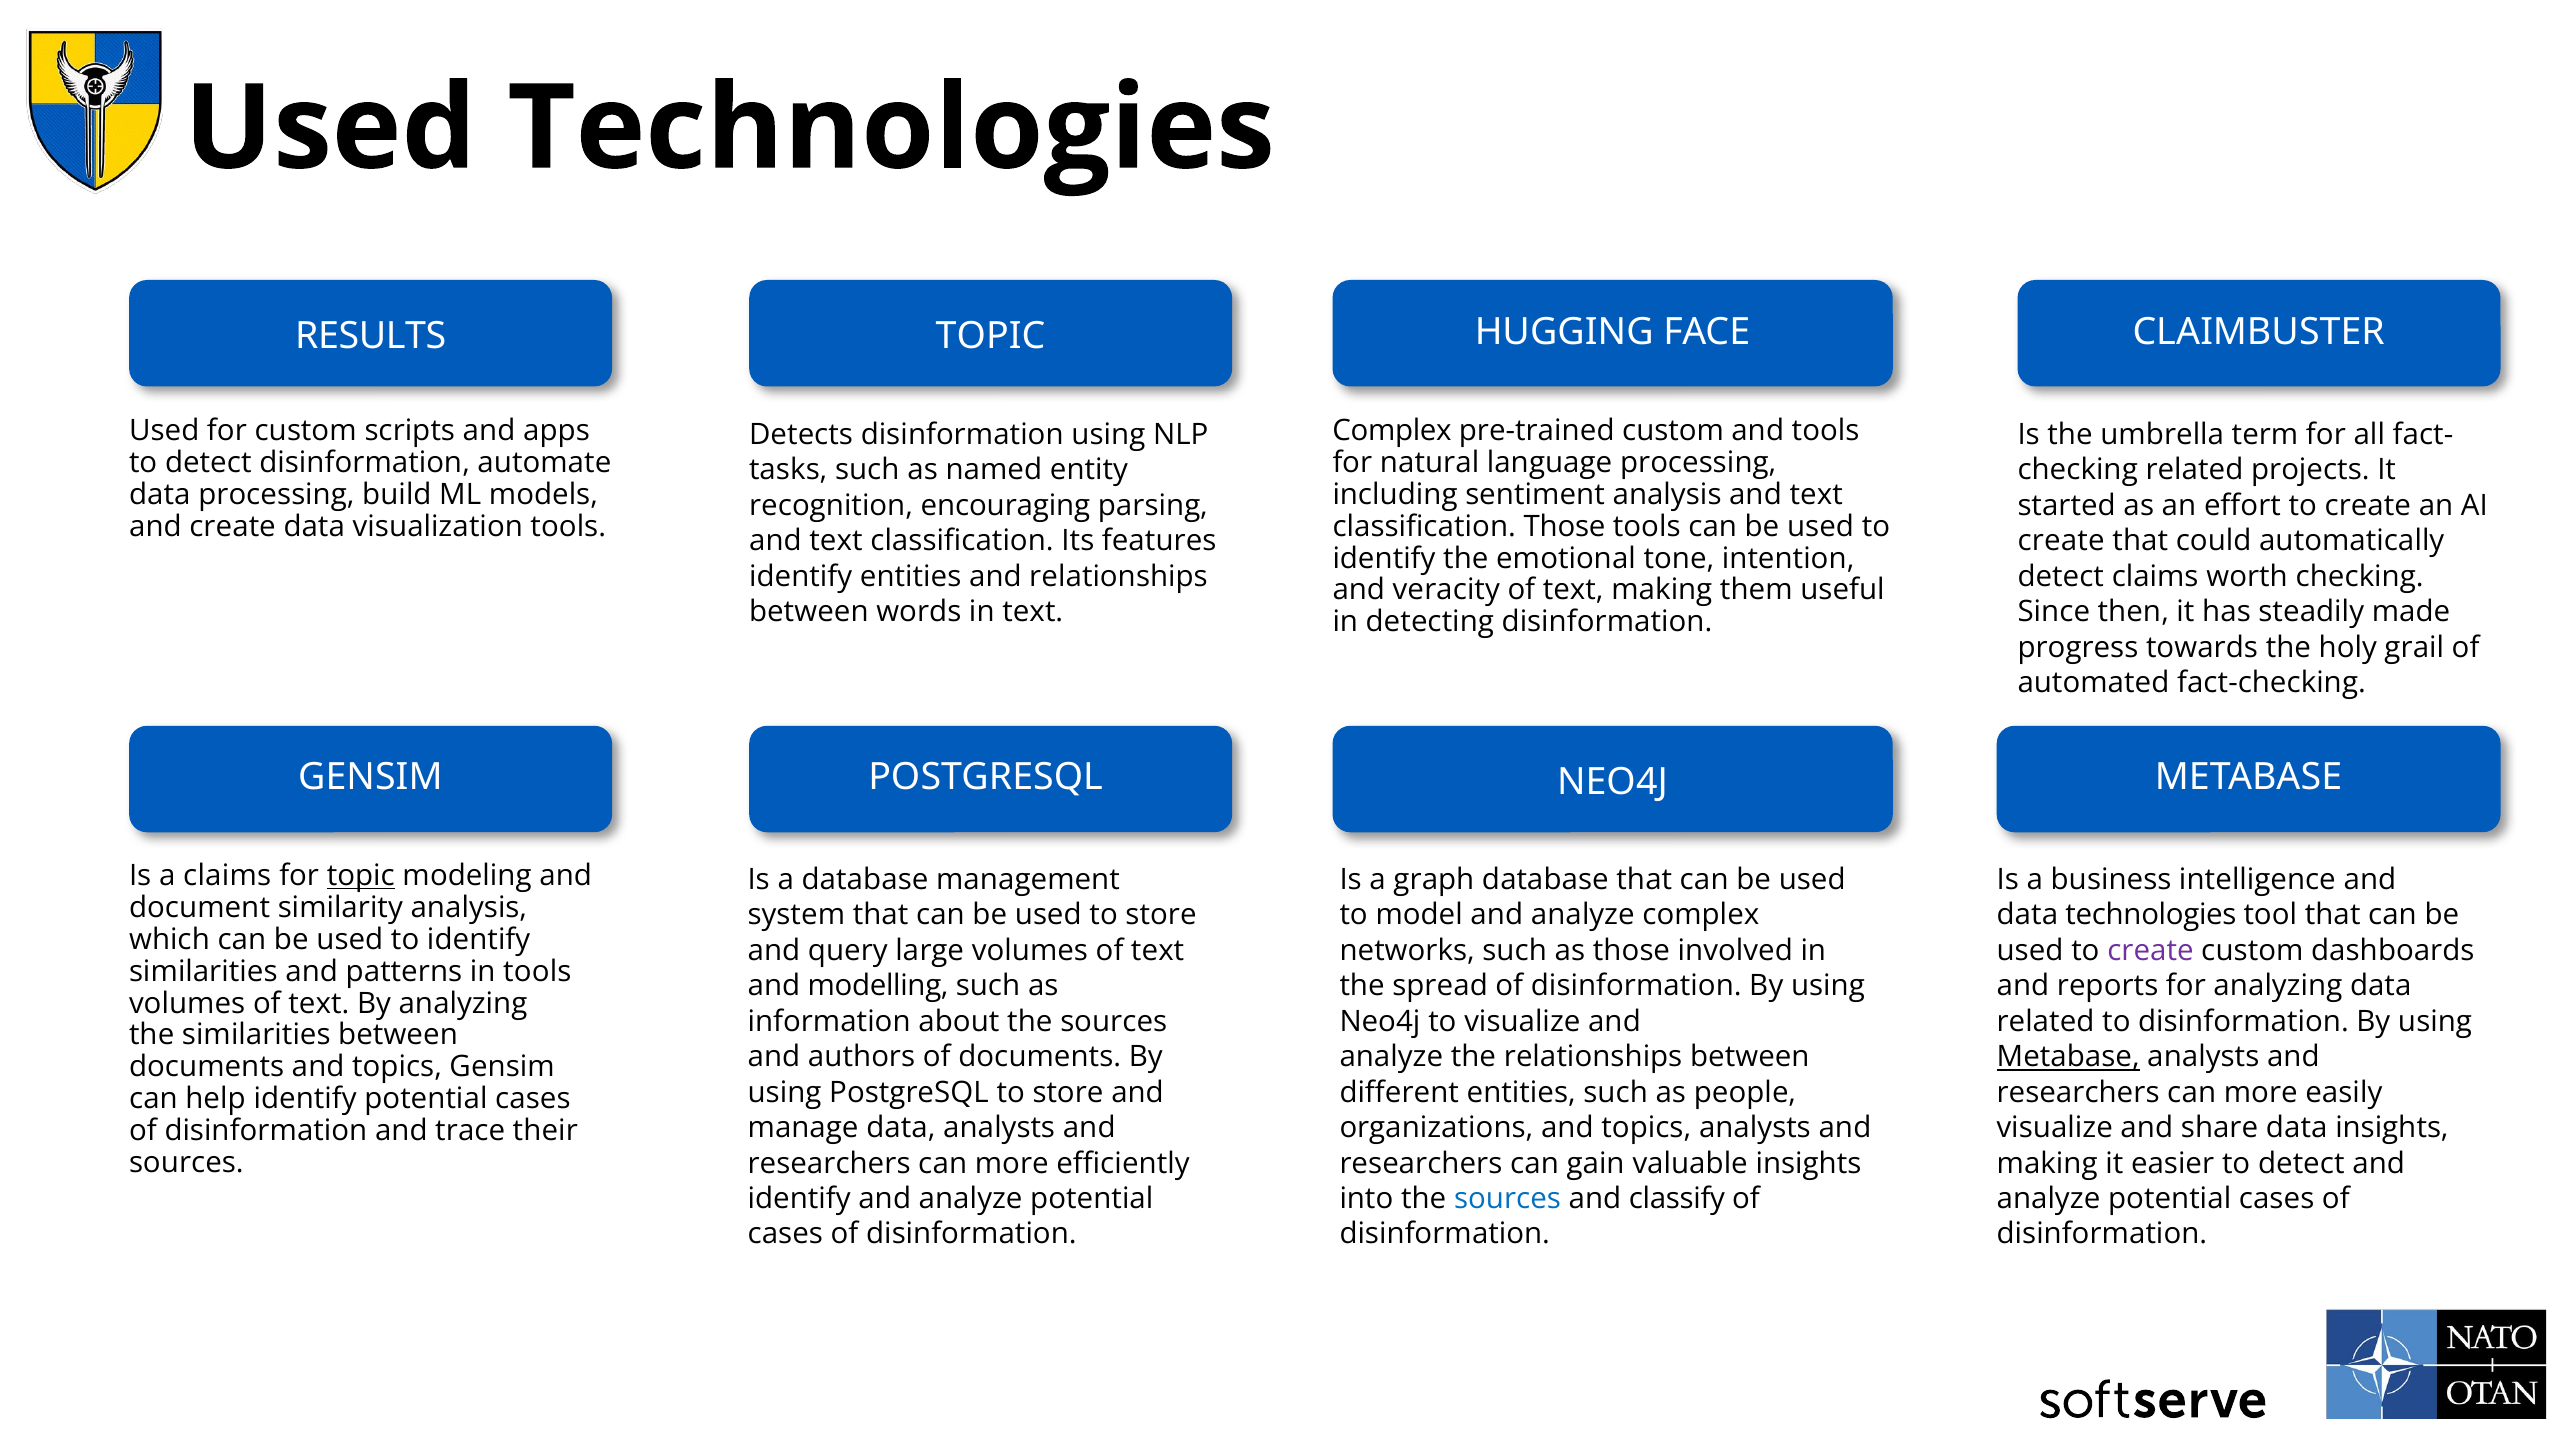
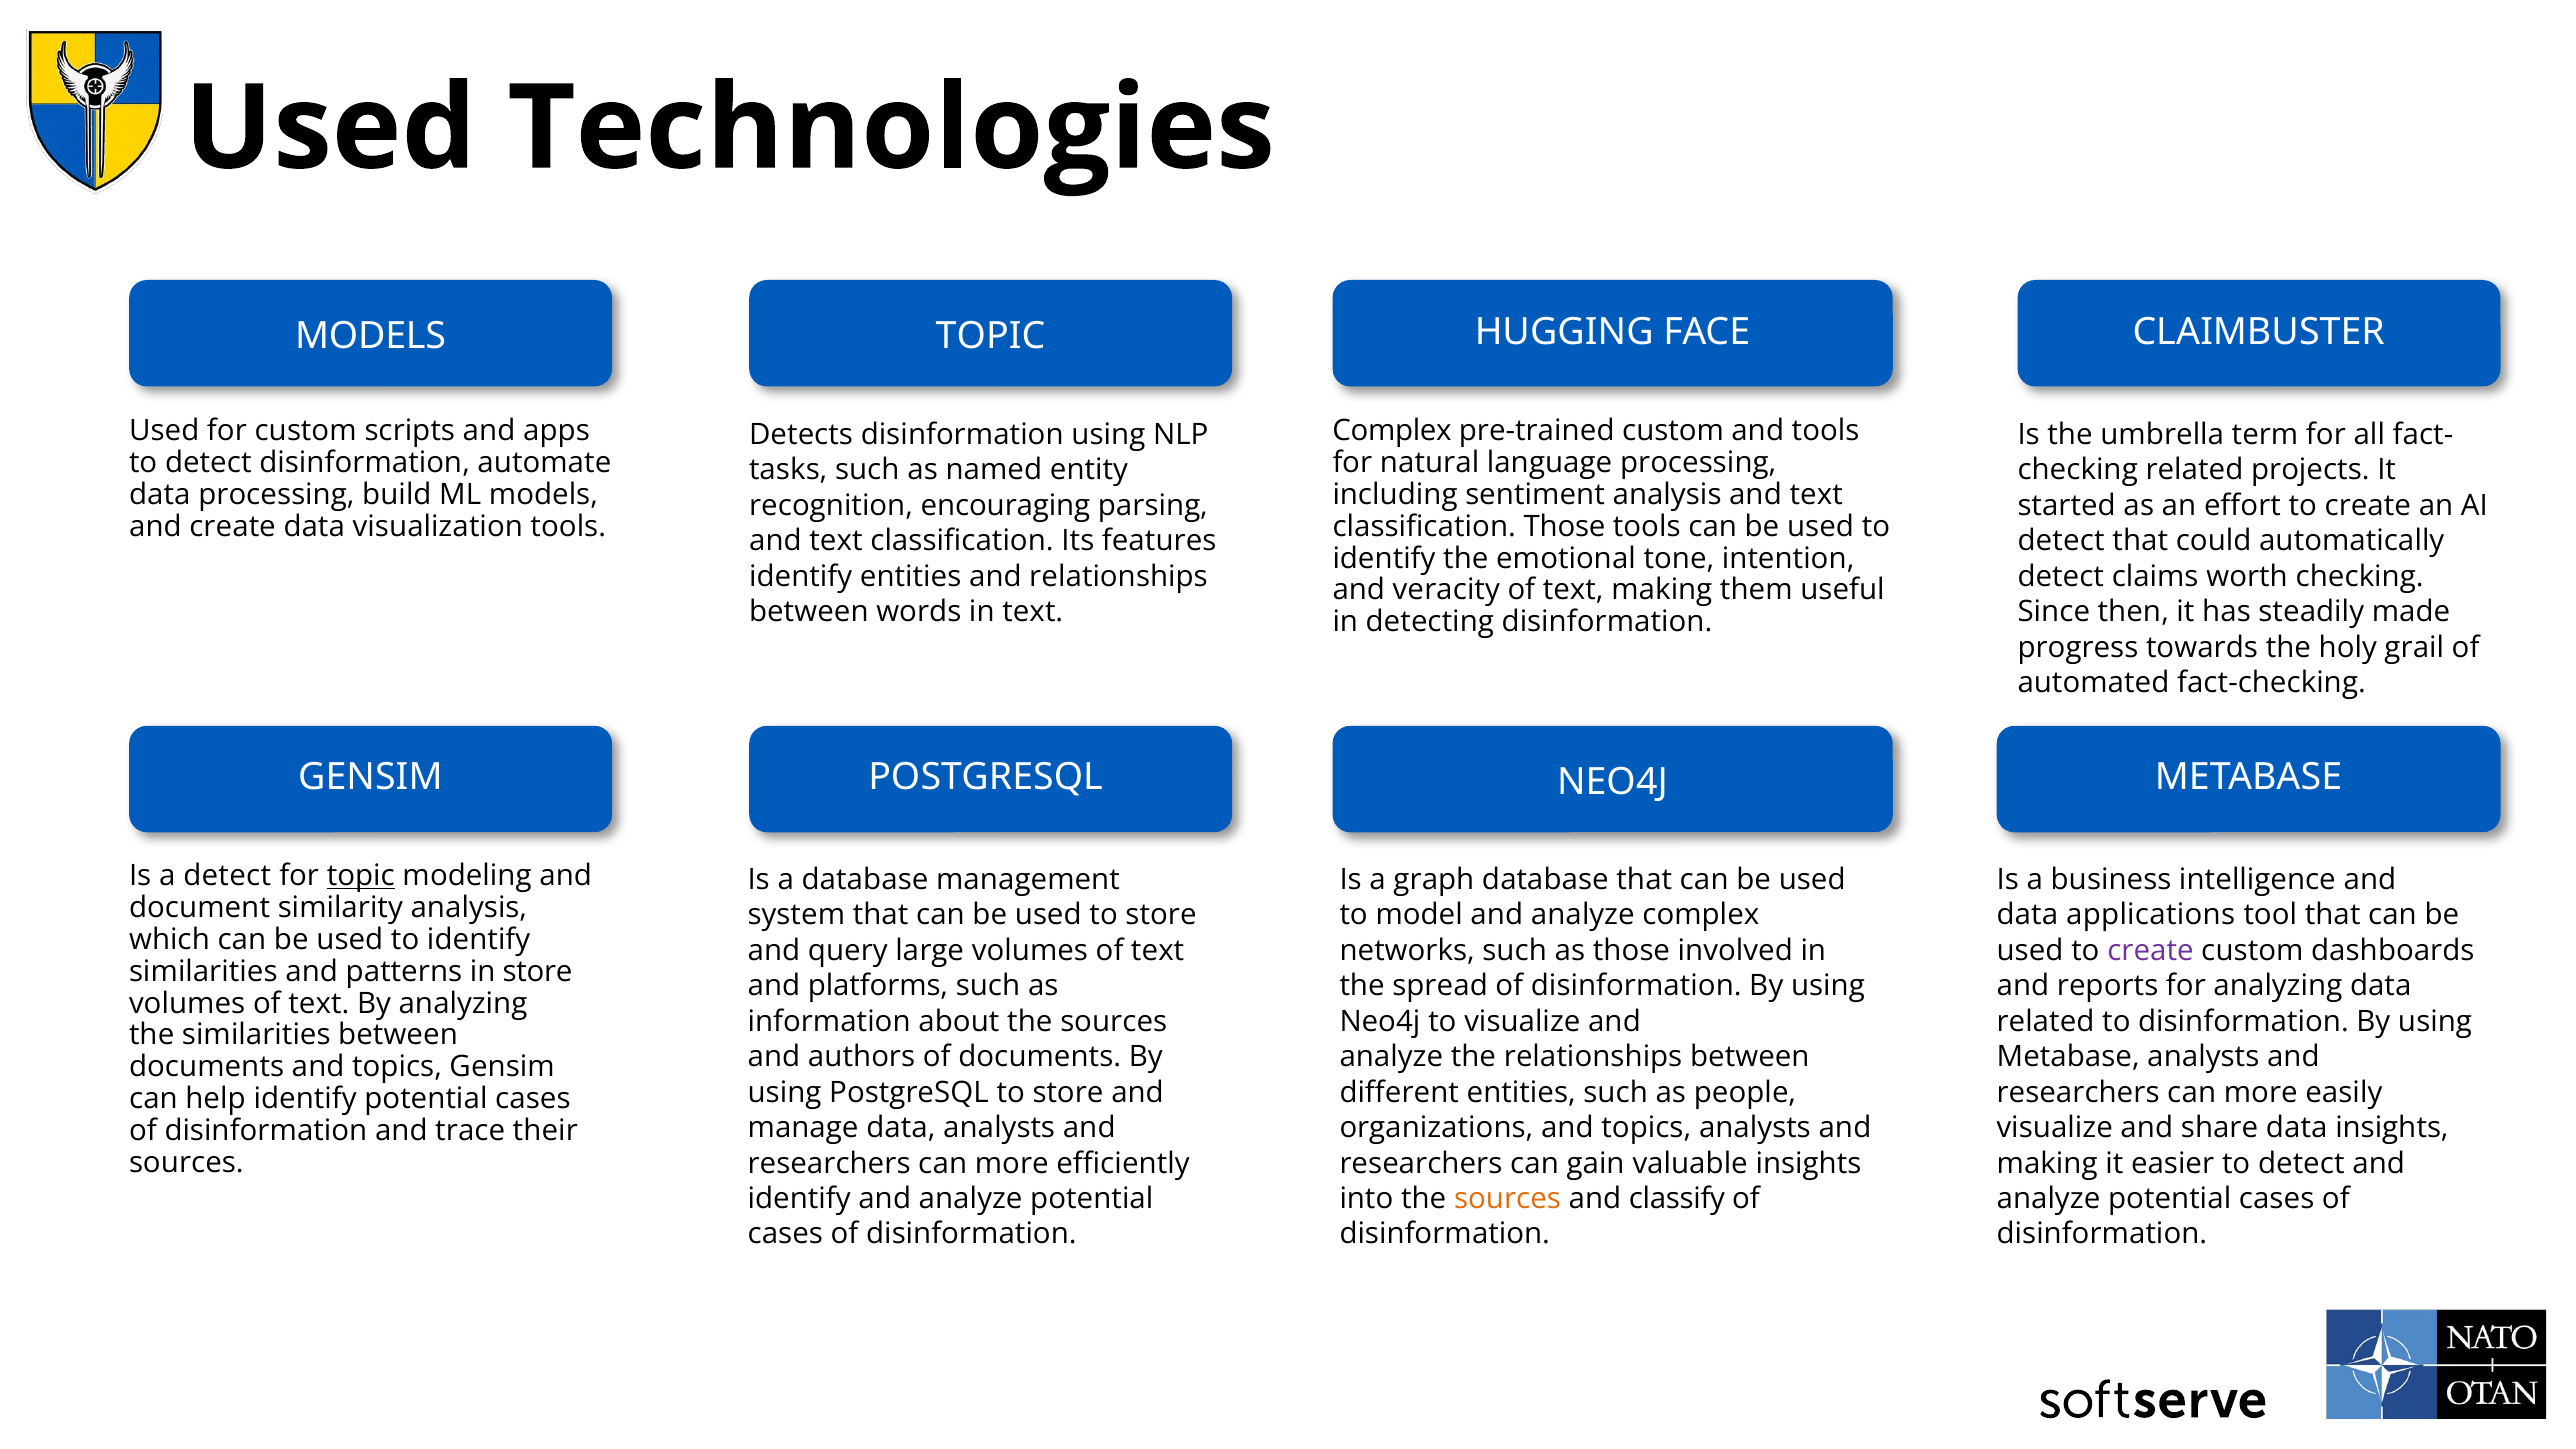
RESULTS: RESULTS -> MODELS (371, 336)
create: create -> detect (2061, 541)
a claims: claims -> detect (227, 876)
data technologies: technologies -> applications (2151, 915)
in tools: tools -> store (538, 971)
modelling: modelling -> platforms (878, 986)
Metabase underline: present -> none (2068, 1057)
sources colour: blue -> orange (1507, 1199)
